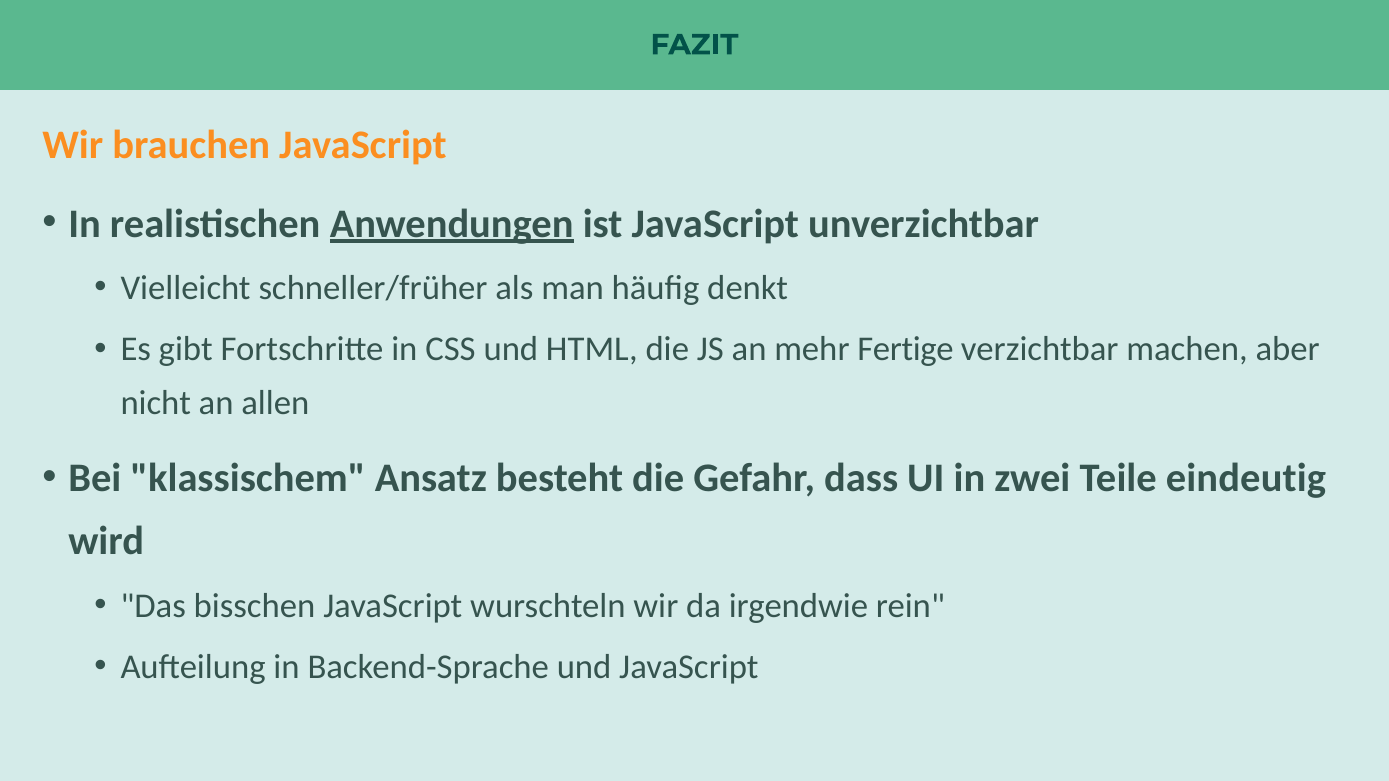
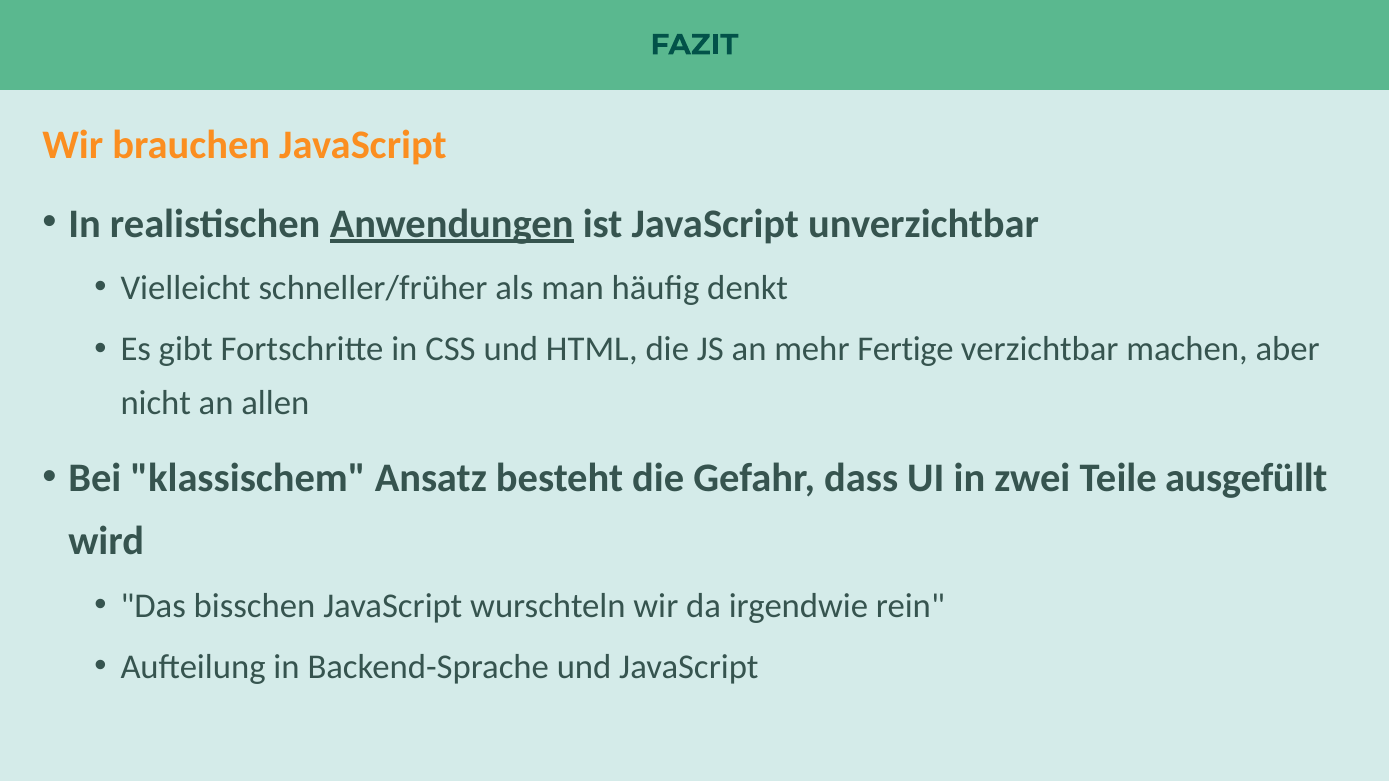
eindeutig: eindeutig -> ausgefüllt (1246, 478)
